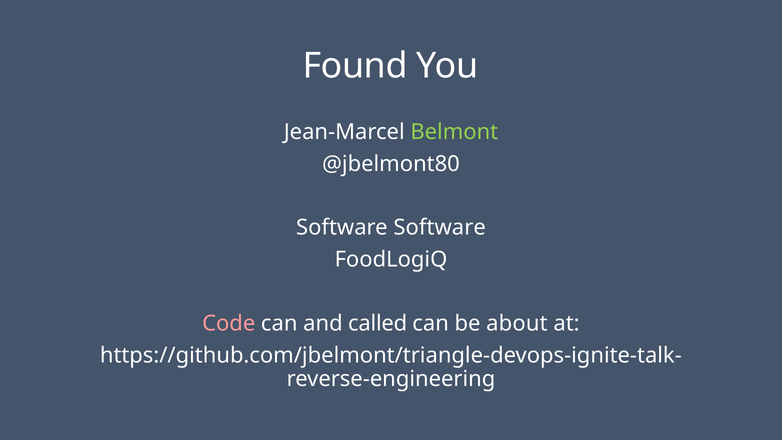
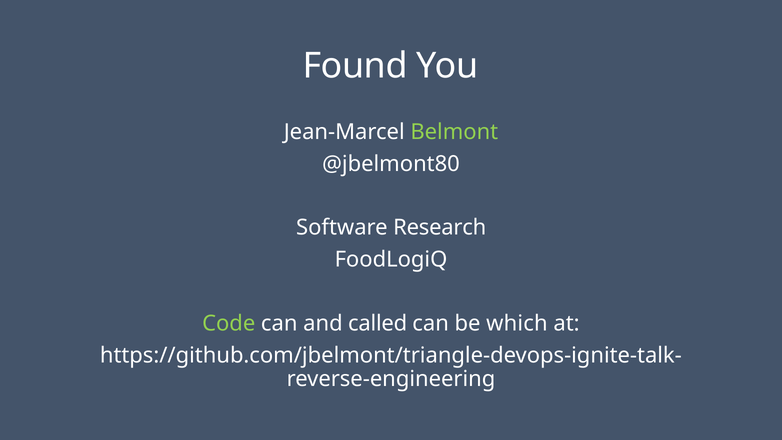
Software Software: Software -> Research (440, 228)
Code colour: pink -> light green (229, 323)
about: about -> which (517, 323)
